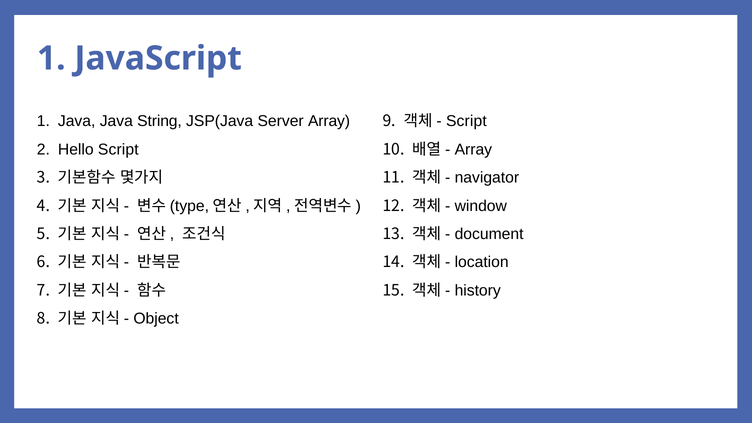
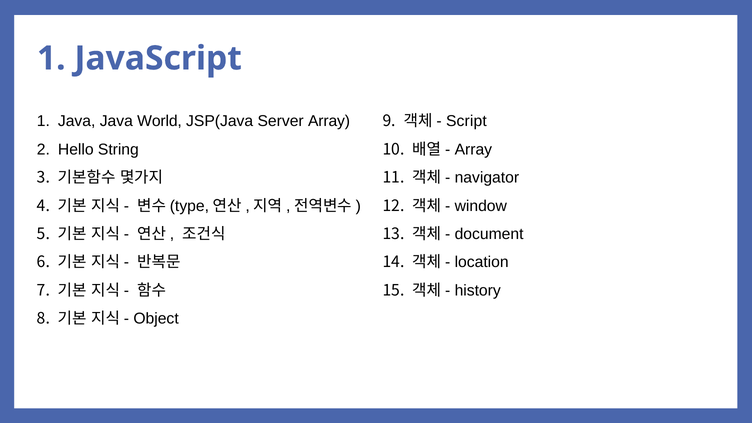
String: String -> World (160, 121)
Hello Script: Script -> String (118, 149)
